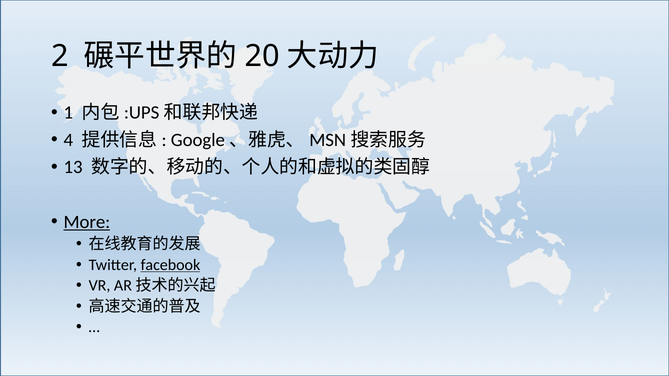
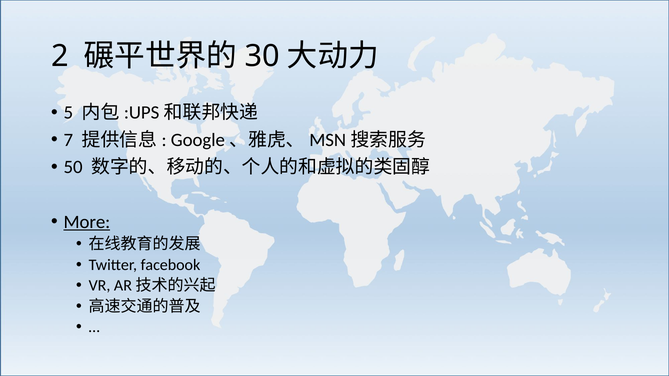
20: 20 -> 30 (262, 56)
1: 1 -> 5 (68, 113)
4: 4 -> 7 (68, 140)
13: 13 -> 50 (73, 167)
facebook underline: present -> none (170, 265)
